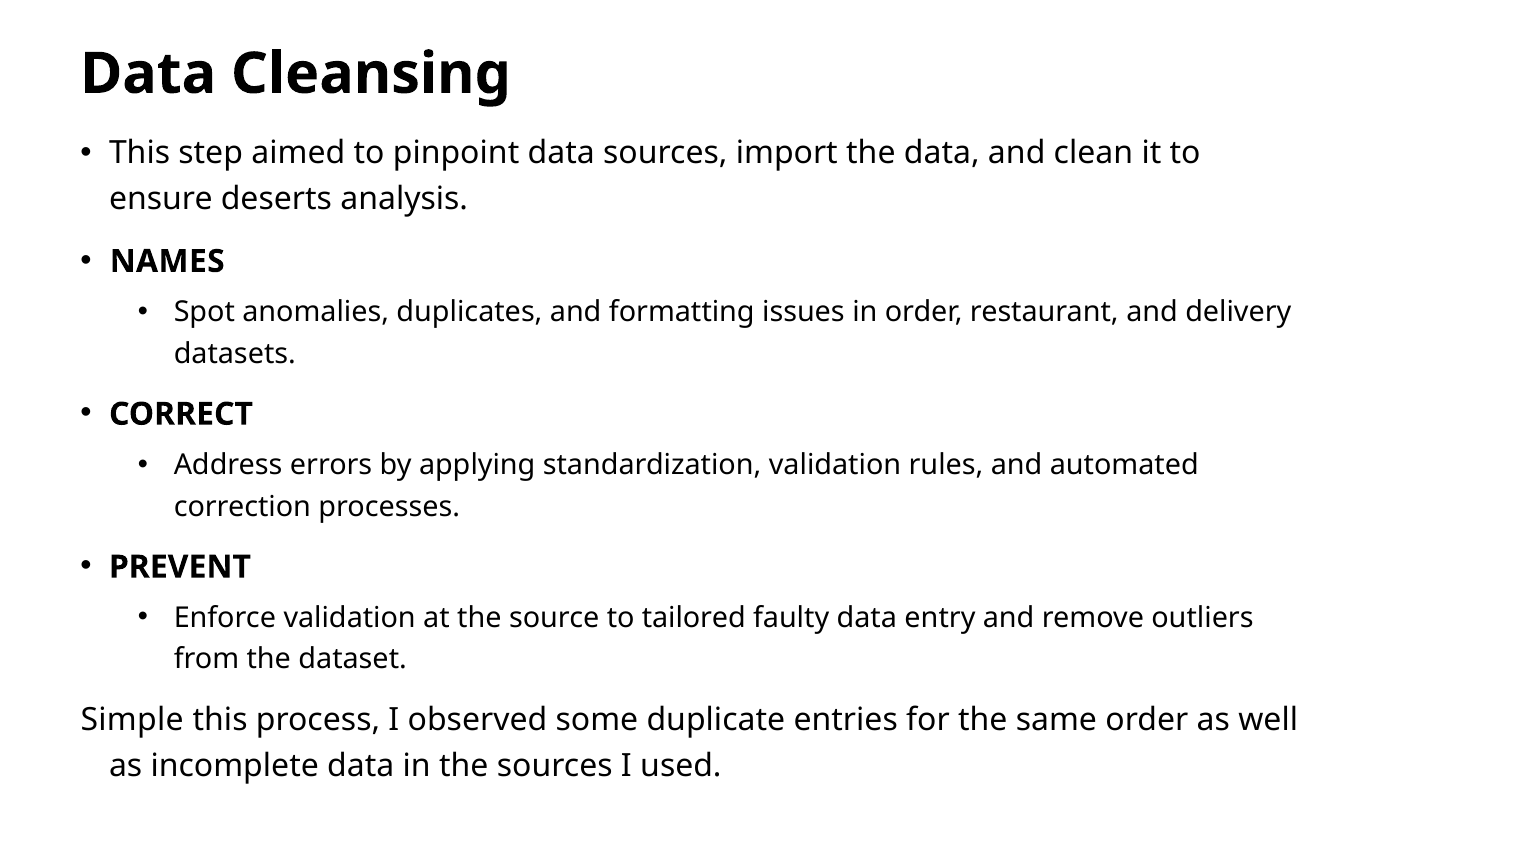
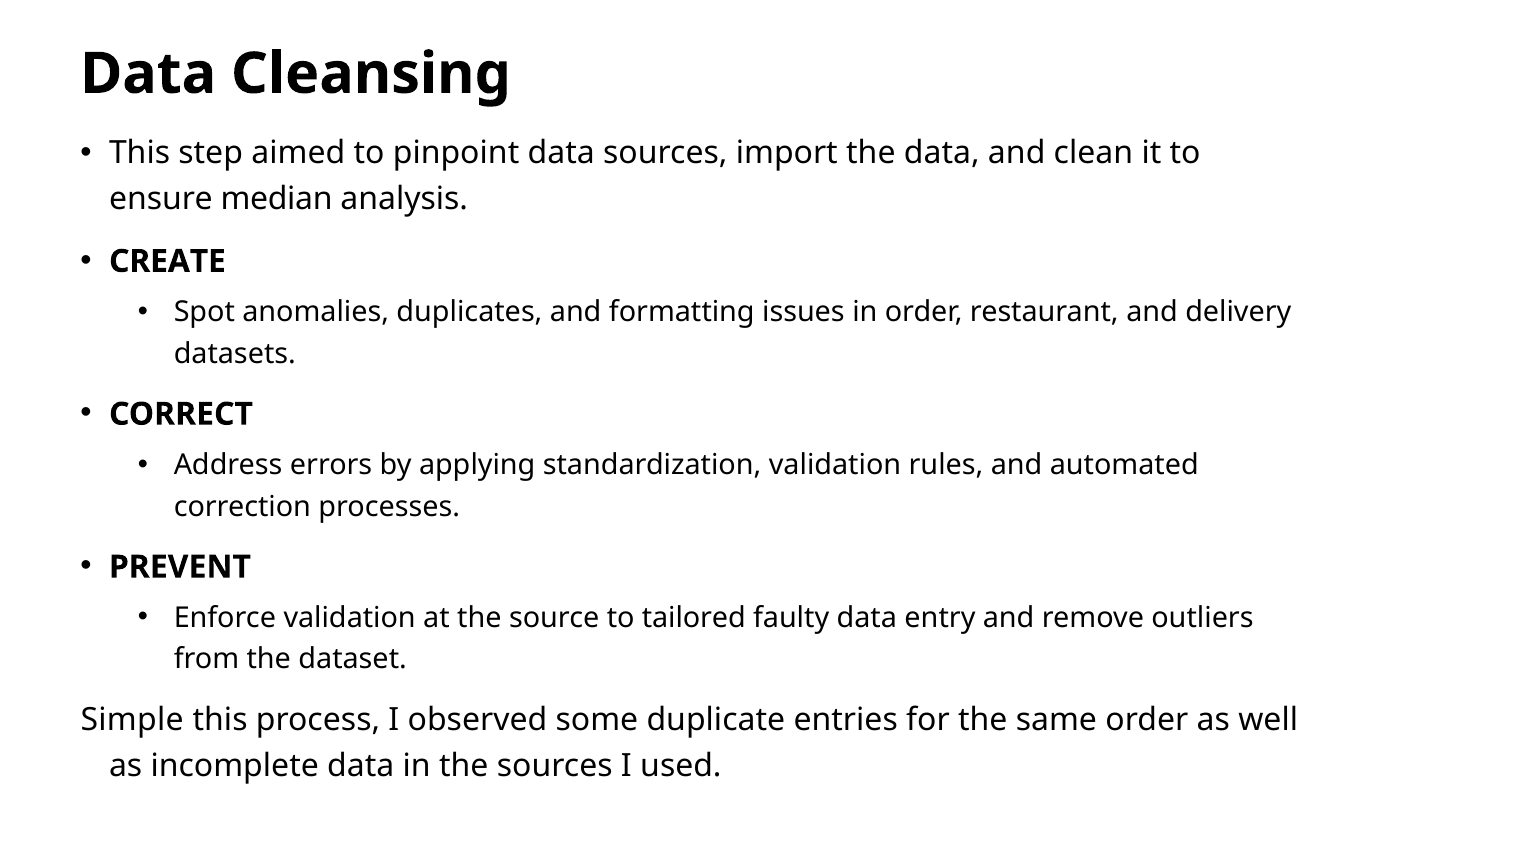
deserts: deserts -> median (277, 199)
NAMES: NAMES -> CREATE (167, 261)
